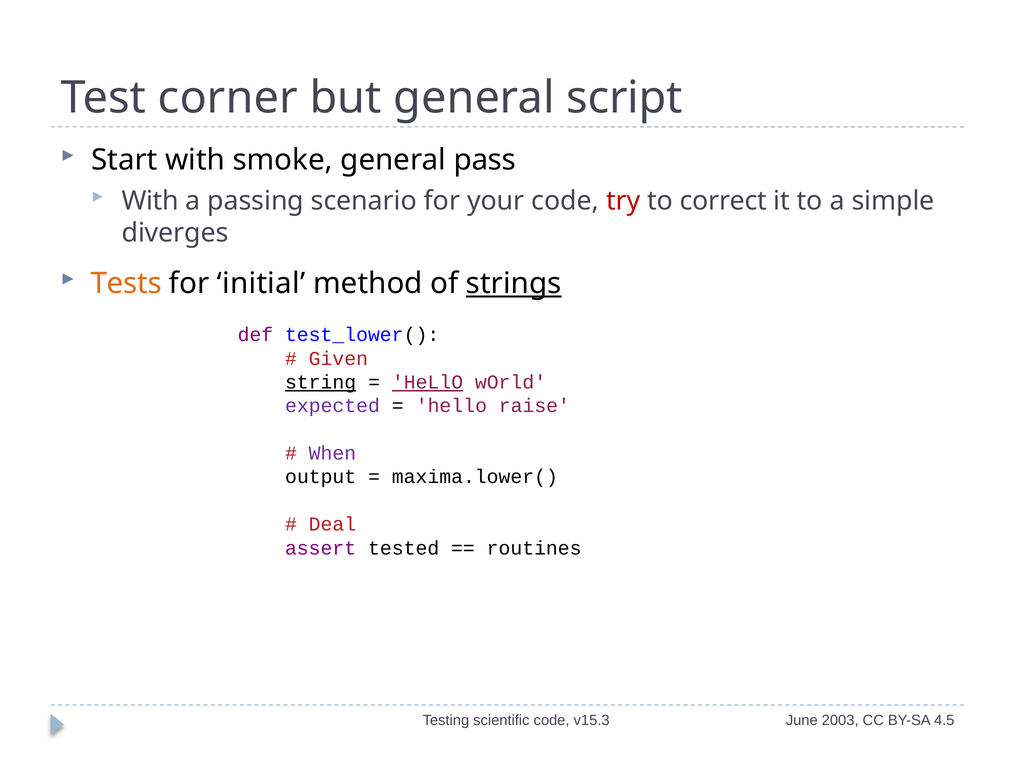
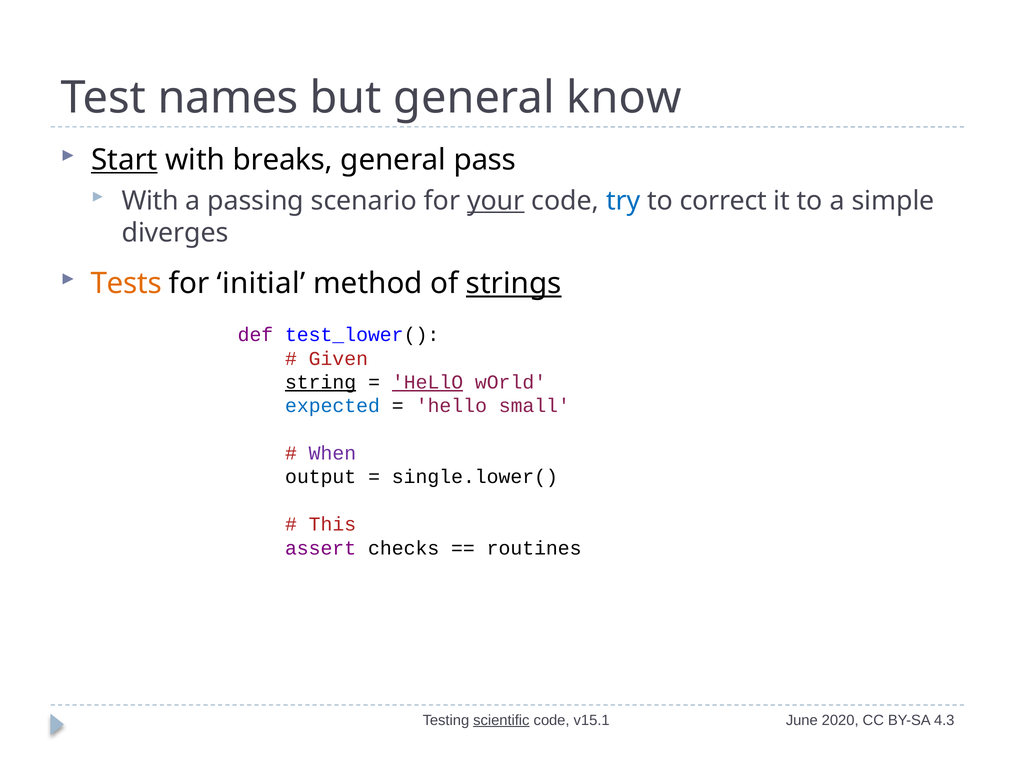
corner: corner -> names (228, 98)
script: script -> know (624, 98)
Start underline: none -> present (124, 160)
smoke: smoke -> breaks (283, 160)
your underline: none -> present (496, 201)
try colour: red -> blue (623, 201)
expected colour: purple -> blue (332, 406)
raise: raise -> small (534, 406)
maxima.lower(: maxima.lower( -> single.lower( (475, 477)
Deal: Deal -> This (332, 524)
tested: tested -> checks (404, 548)
scientific underline: none -> present (501, 720)
v15.3: v15.3 -> v15.1 (592, 720)
2003: 2003 -> 2020 (840, 720)
4.5: 4.5 -> 4.3 (944, 720)
